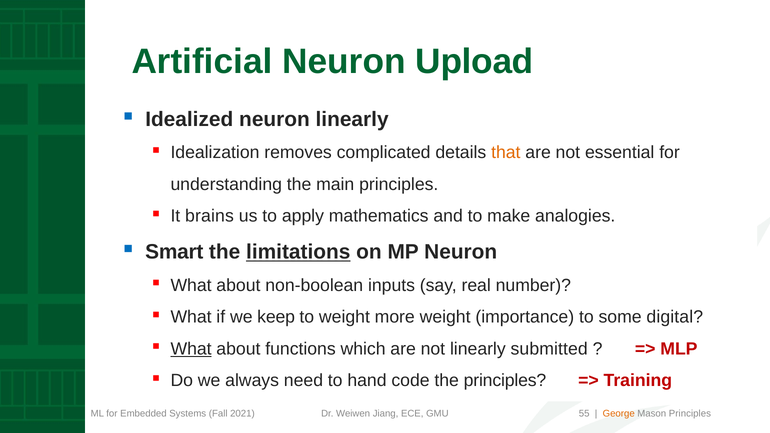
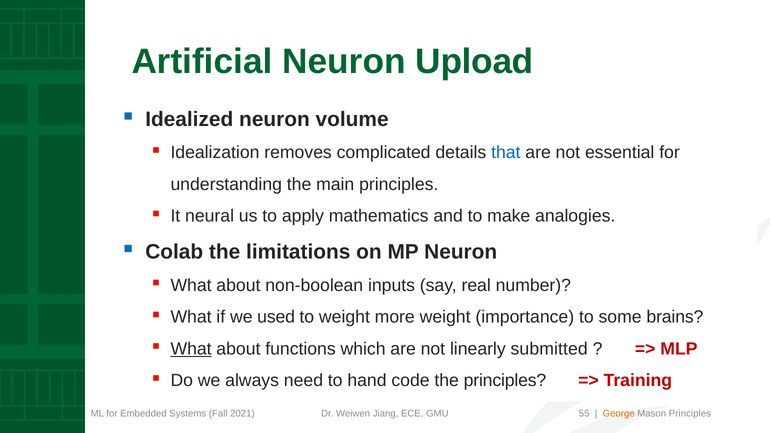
neuron linearly: linearly -> volume (352, 119)
that colour: orange -> blue (506, 153)
brains: brains -> neural (210, 216)
Smart: Smart -> Colab (174, 252)
limitations underline: present -> none (298, 252)
keep: keep -> used (276, 317)
digital: digital -> brains (675, 317)
